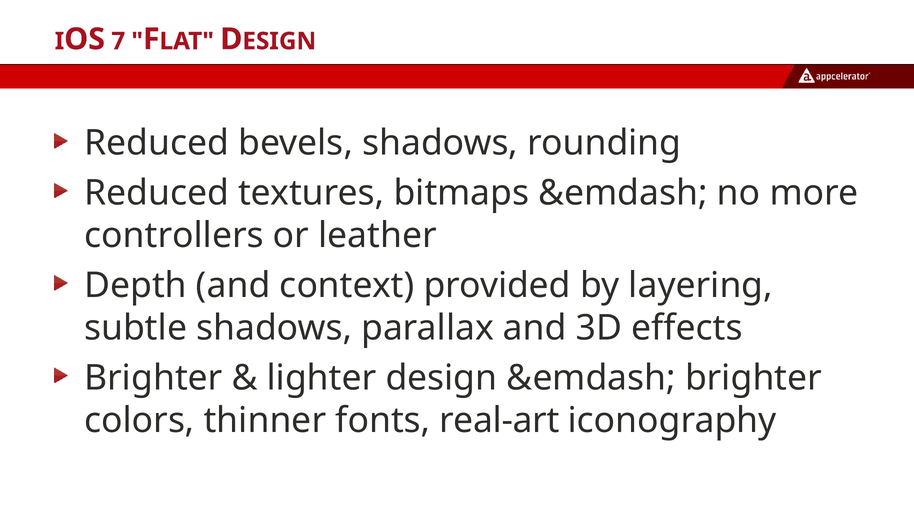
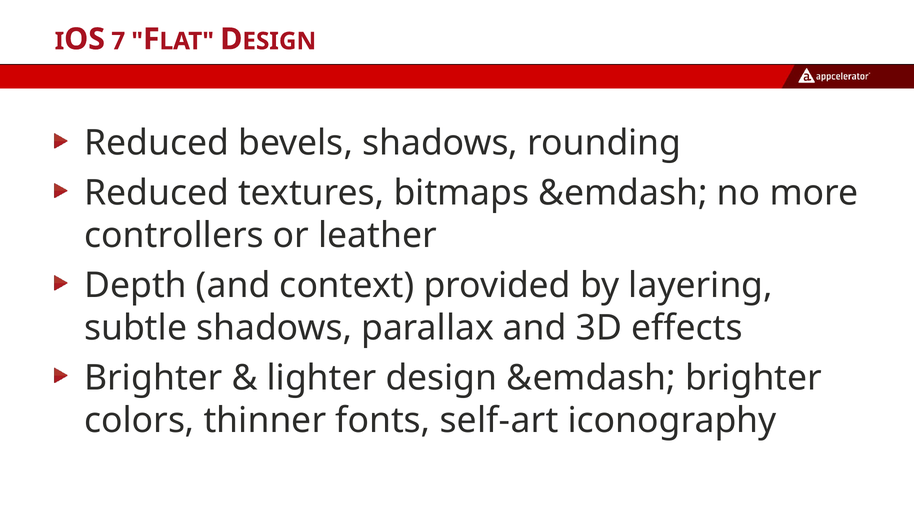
real-art: real-art -> self-art (499, 421)
